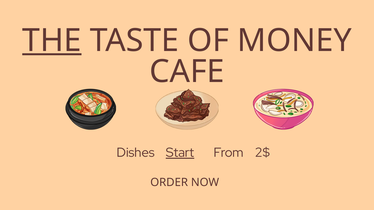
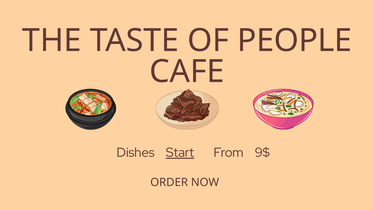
THE underline: present -> none (52, 41)
MONEY: MONEY -> PEOPLE (295, 41)
2$: 2$ -> 9$ (262, 153)
